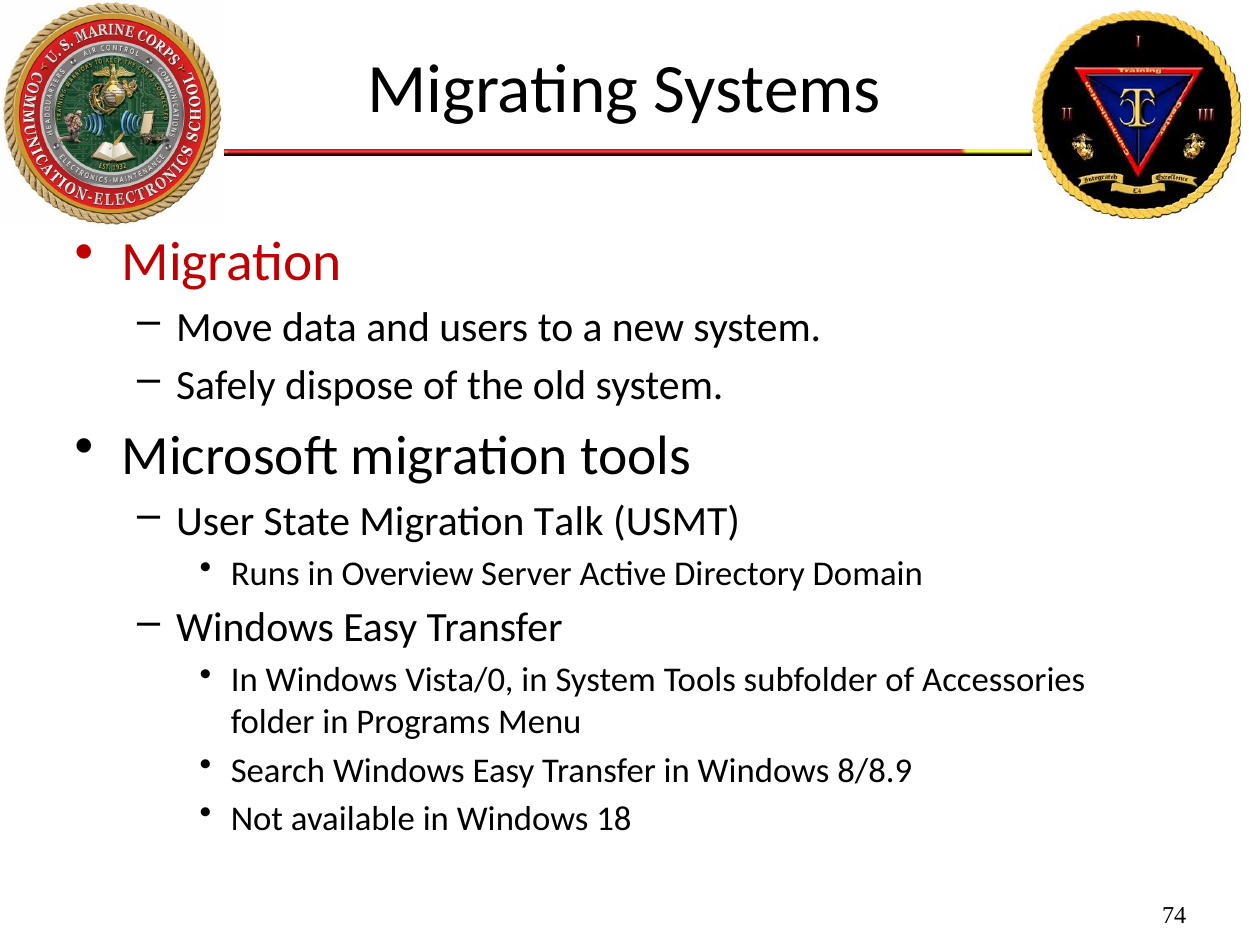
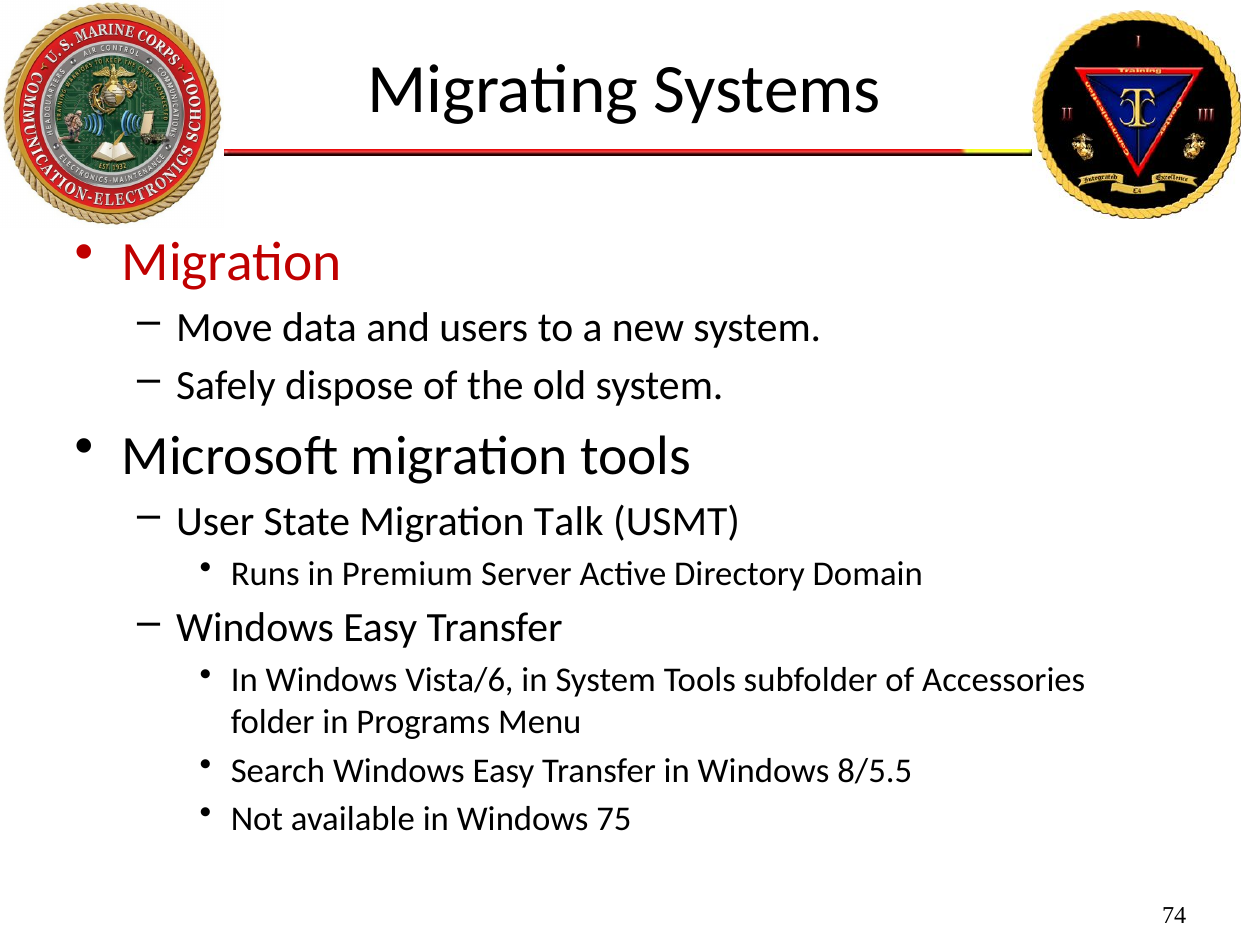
Overview: Overview -> Premium (407, 574)
Vista/0: Vista/0 -> Vista/6 (459, 681)
8/8.9: 8/8.9 -> 8/5.5 (875, 771)
18: 18 -> 75 (614, 820)
